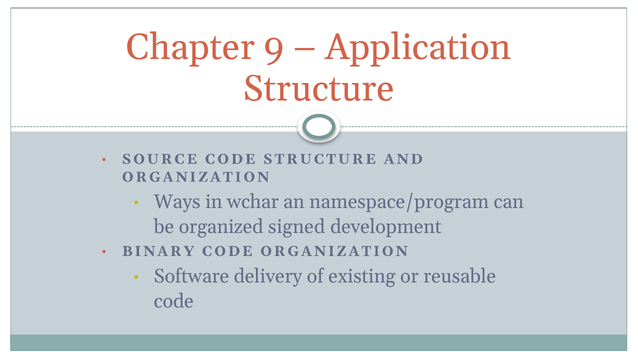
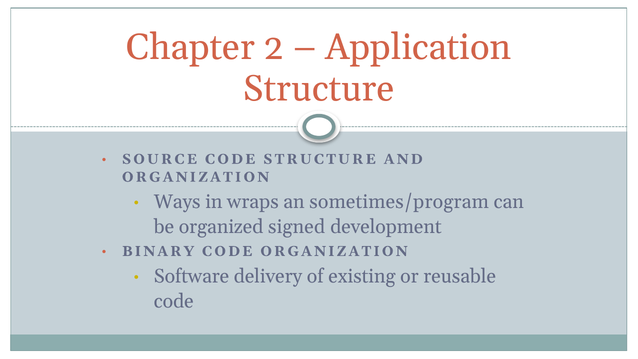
9: 9 -> 2 (274, 47)
wchar: wchar -> wraps (253, 202)
namespace/program: namespace/program -> sometimes/program (399, 202)
